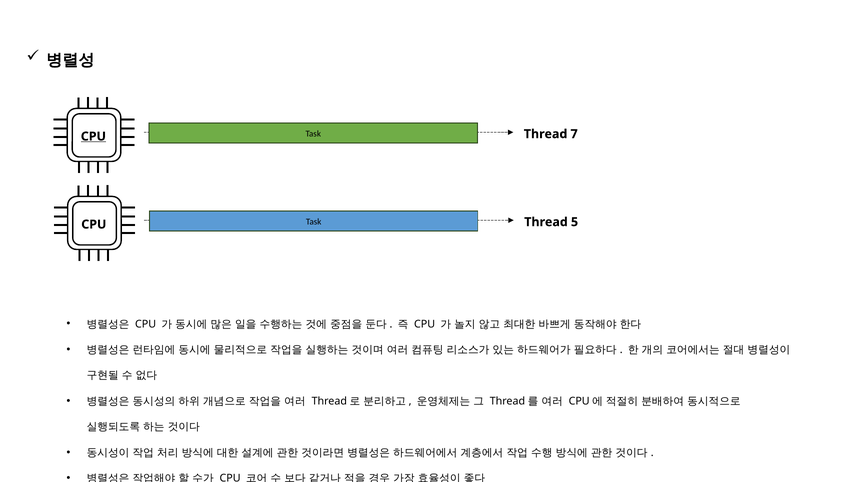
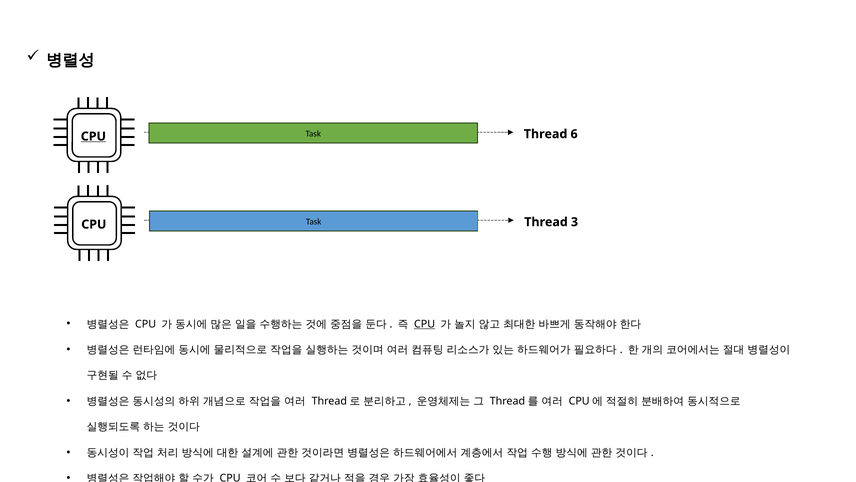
7: 7 -> 6 (574, 134)
5: 5 -> 3 (575, 222)
CPU underline: none -> present (425, 324)
